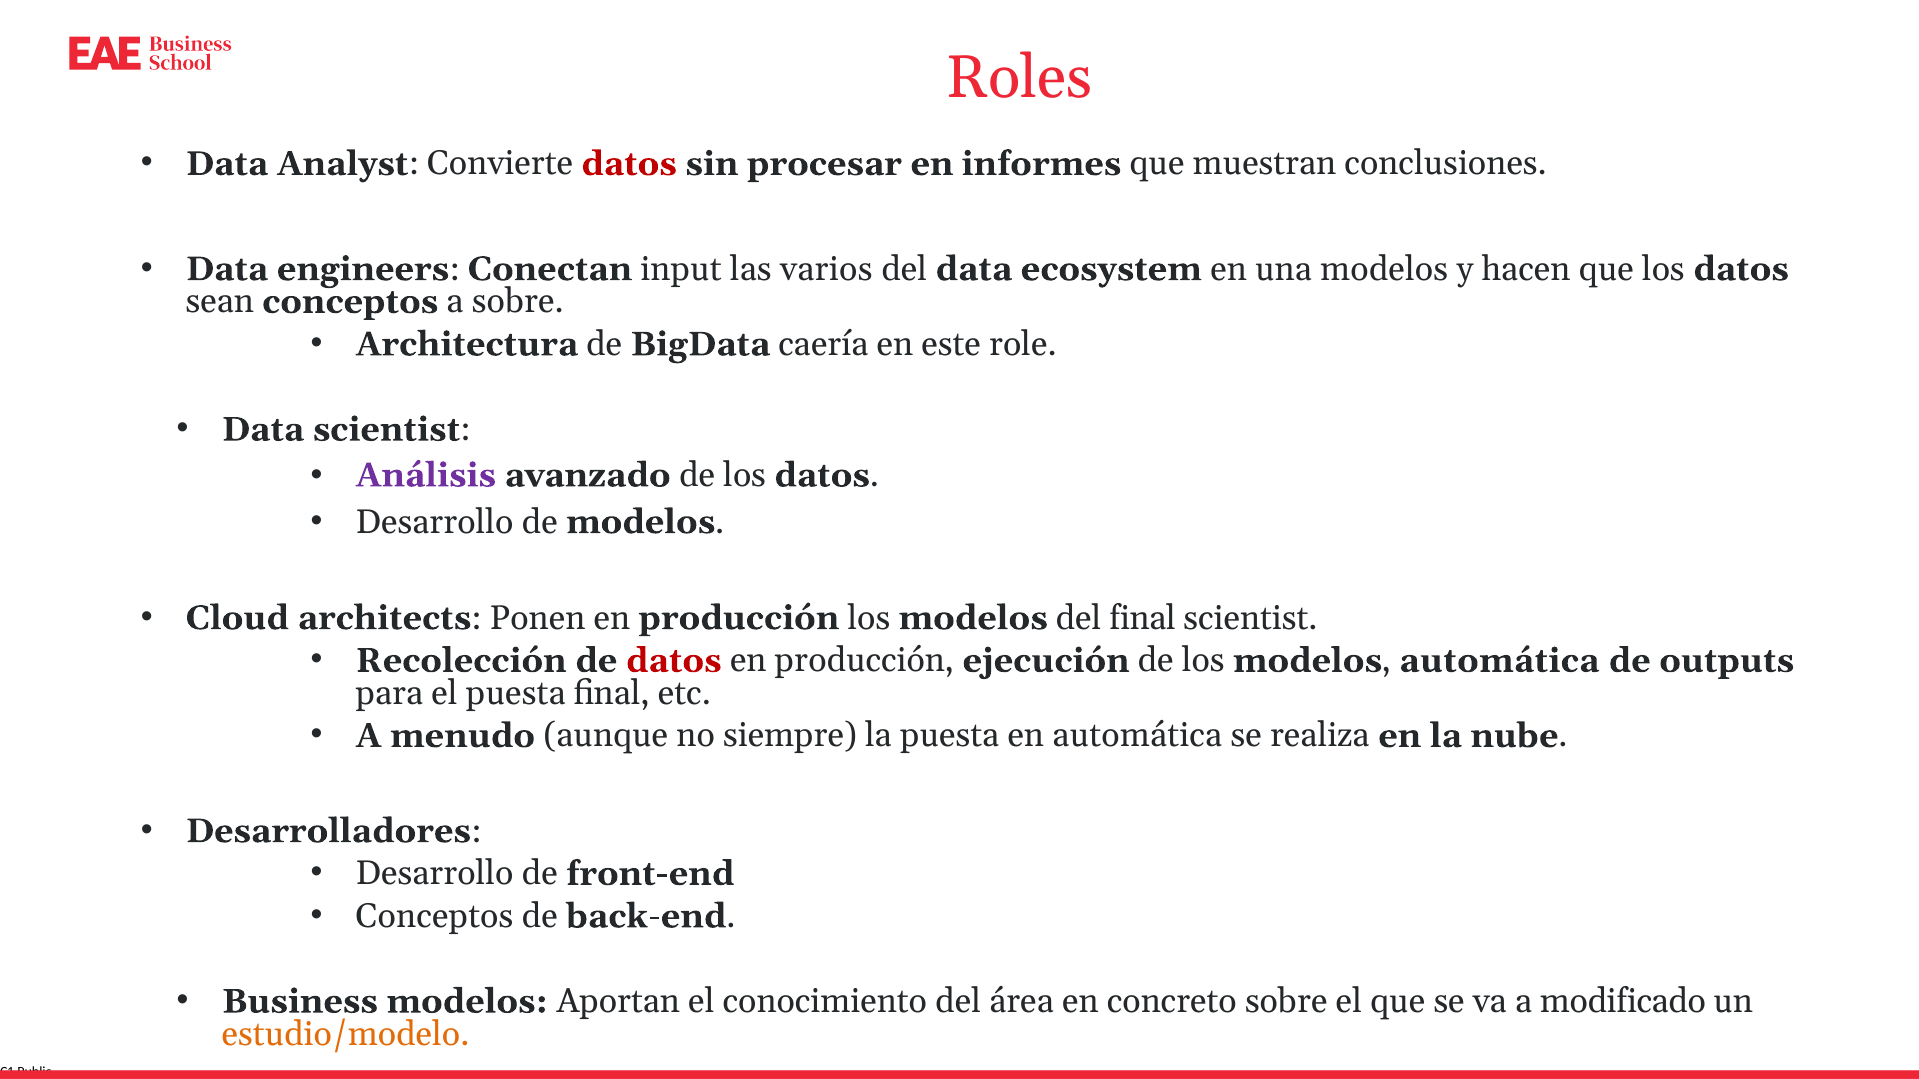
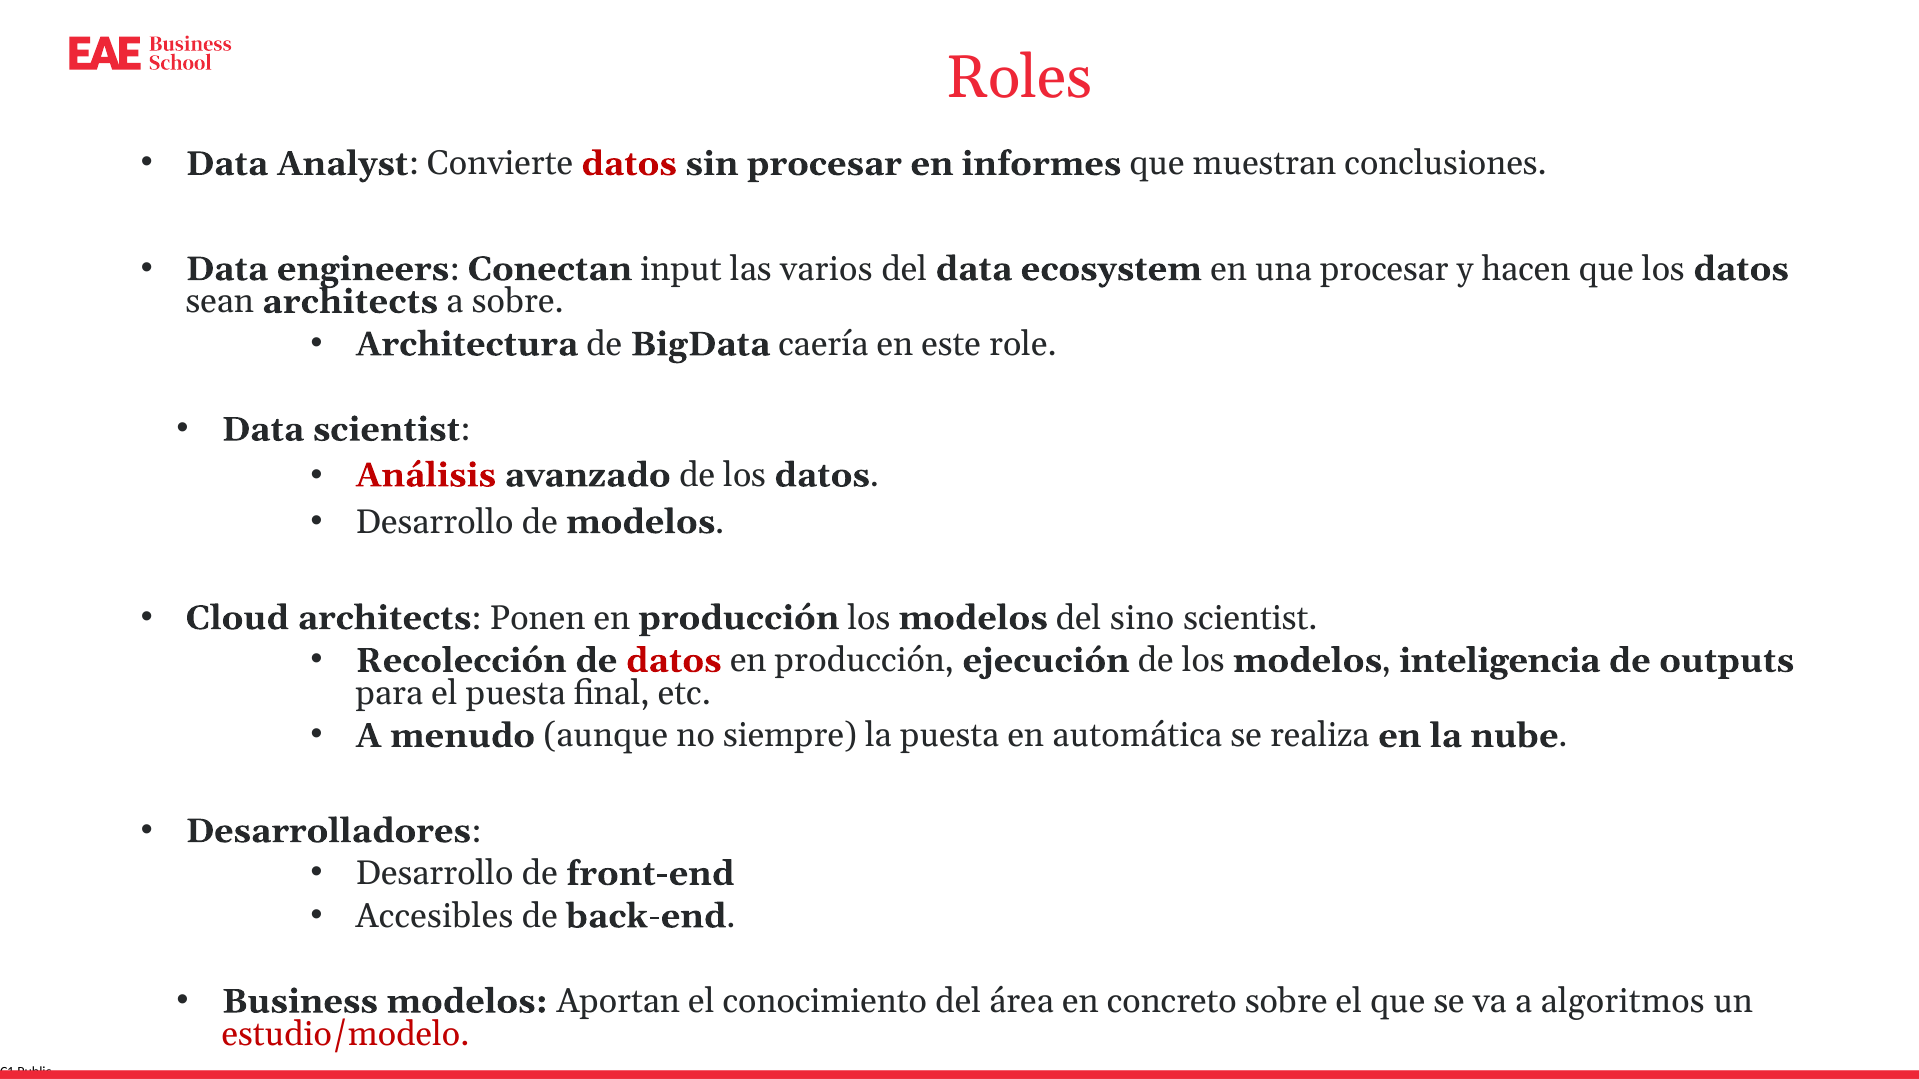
una modelos: modelos -> procesar (1384, 269)
sean conceptos: conceptos -> architects (350, 302)
Análisis colour: purple -> red (426, 475)
del final: final -> sino (1142, 618)
modelos automática: automática -> inteligencia (1500, 661)
Conceptos: Conceptos -> Accesibles (434, 917)
modificado: modificado -> algoritmos (1623, 1002)
estudio/modelo colour: orange -> red (346, 1034)
